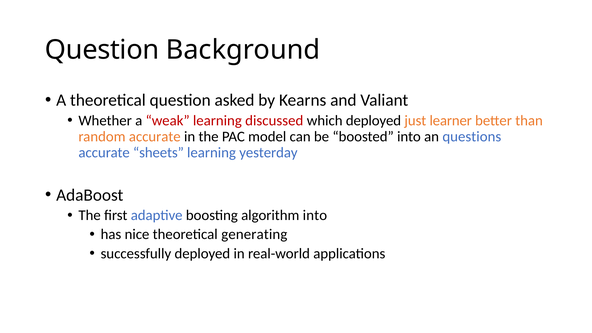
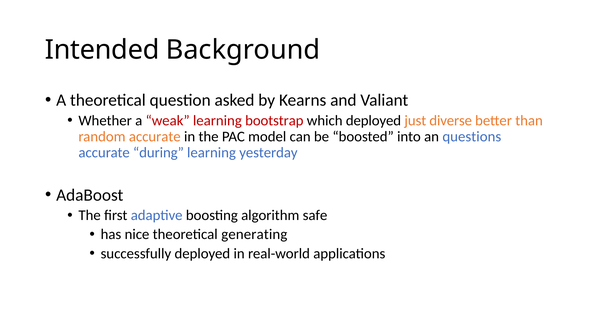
Question: Question -> Intended (102, 50)
discussed: discussed -> bootstrap (274, 120)
learner: learner -> diverse (451, 120)
sheets: sheets -> during (158, 152)
algorithm into: into -> safe (315, 215)
